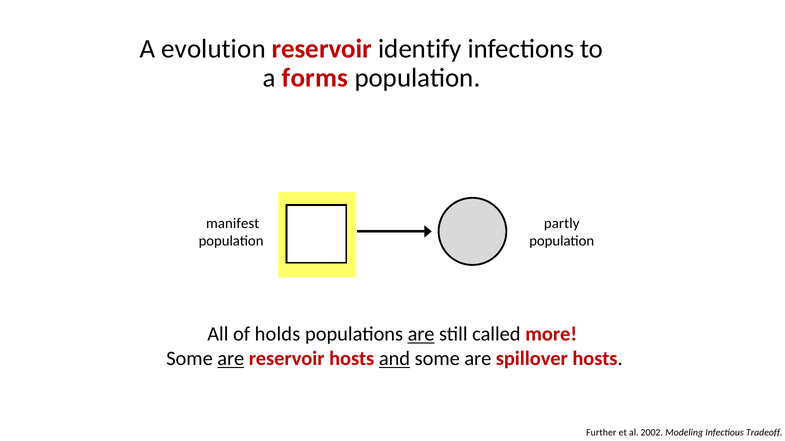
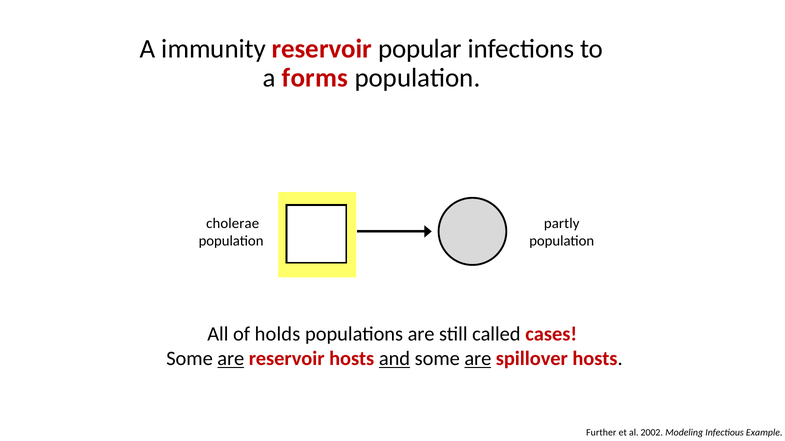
evolution: evolution -> immunity (214, 49)
identify: identify -> popular (420, 49)
manifest: manifest -> cholerae (233, 224)
are underline: present -> none (421, 335)
more: more -> cases (551, 335)
are underline: none -> present (478, 359)
Tradeoff: Tradeoff -> Example (764, 433)
